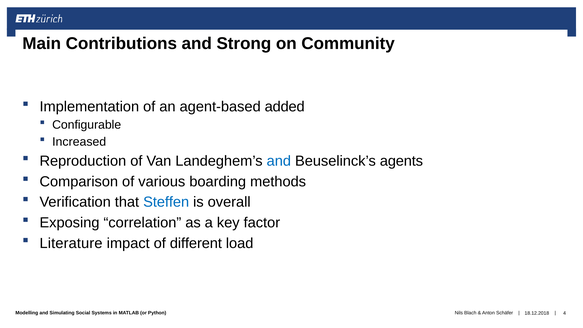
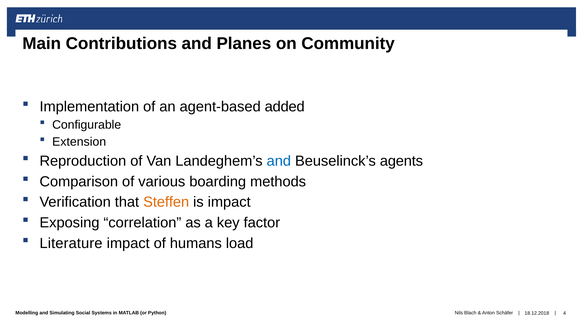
Strong: Strong -> Planes (244, 44)
Increased: Increased -> Extension (79, 142)
Steffen colour: blue -> orange (166, 202)
is overall: overall -> impact (229, 202)
different: different -> humans (196, 243)
